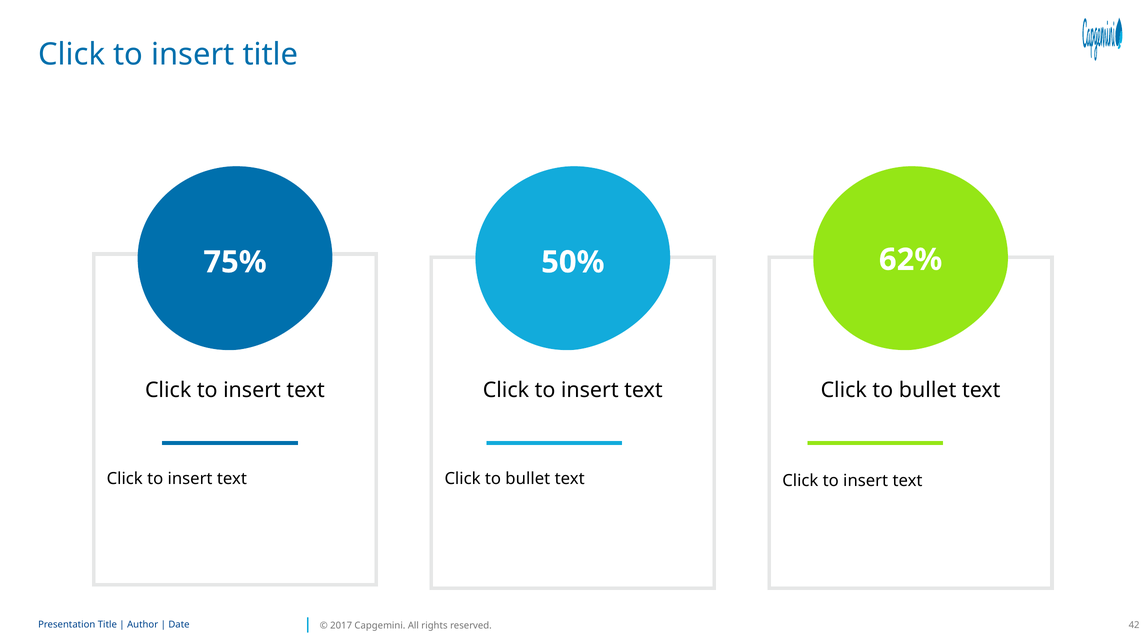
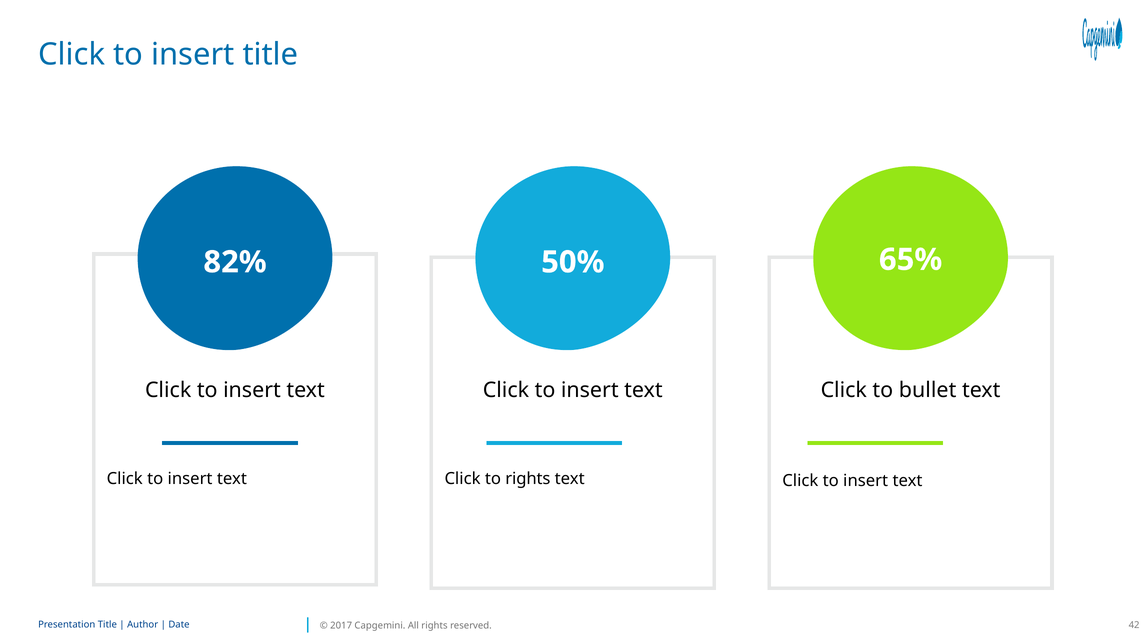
75%: 75% -> 82% (235, 262)
62%: 62% -> 65% (911, 260)
bullet: bullet -> rights (528, 479)
